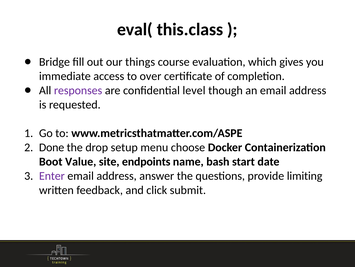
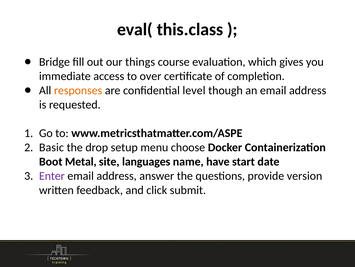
responses colour: purple -> orange (78, 90)
Done: Done -> Basic (51, 147)
Value: Value -> Metal (81, 161)
endpoints: endpoints -> languages (146, 161)
bash: bash -> have (218, 161)
limiting: limiting -> version (305, 175)
